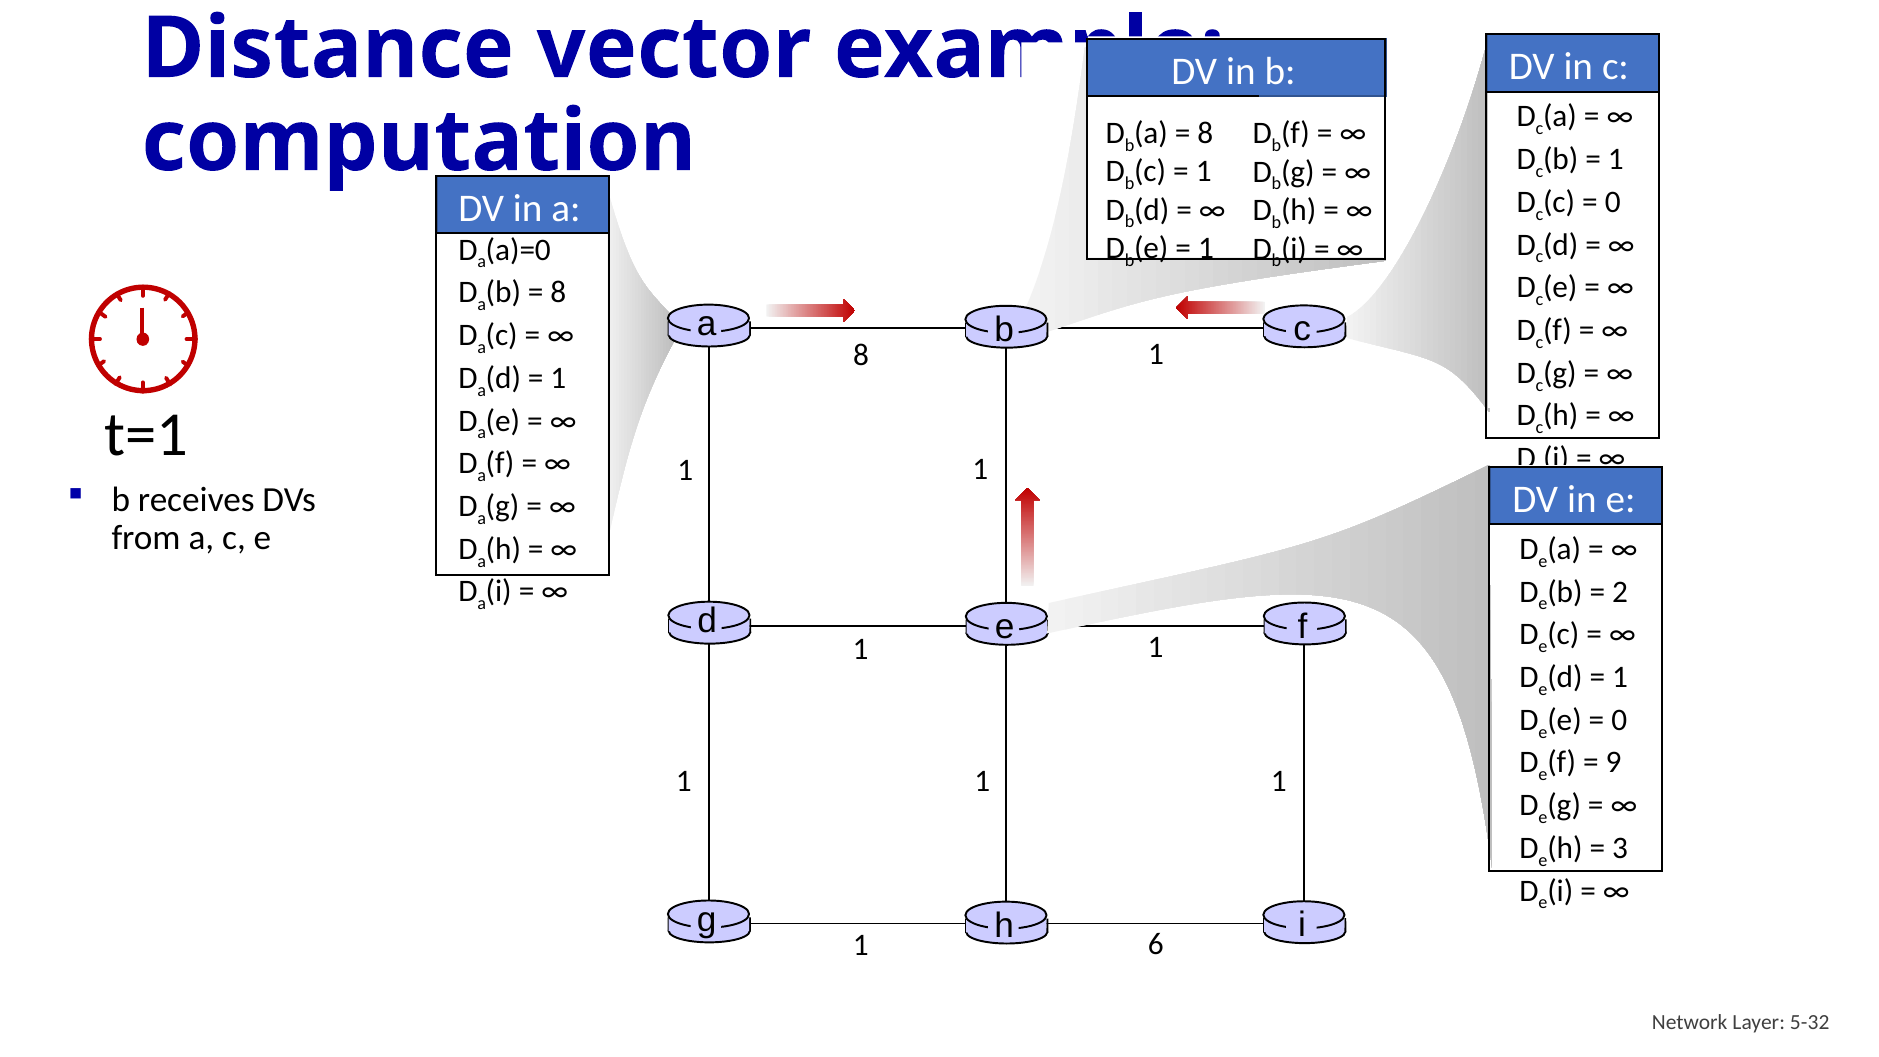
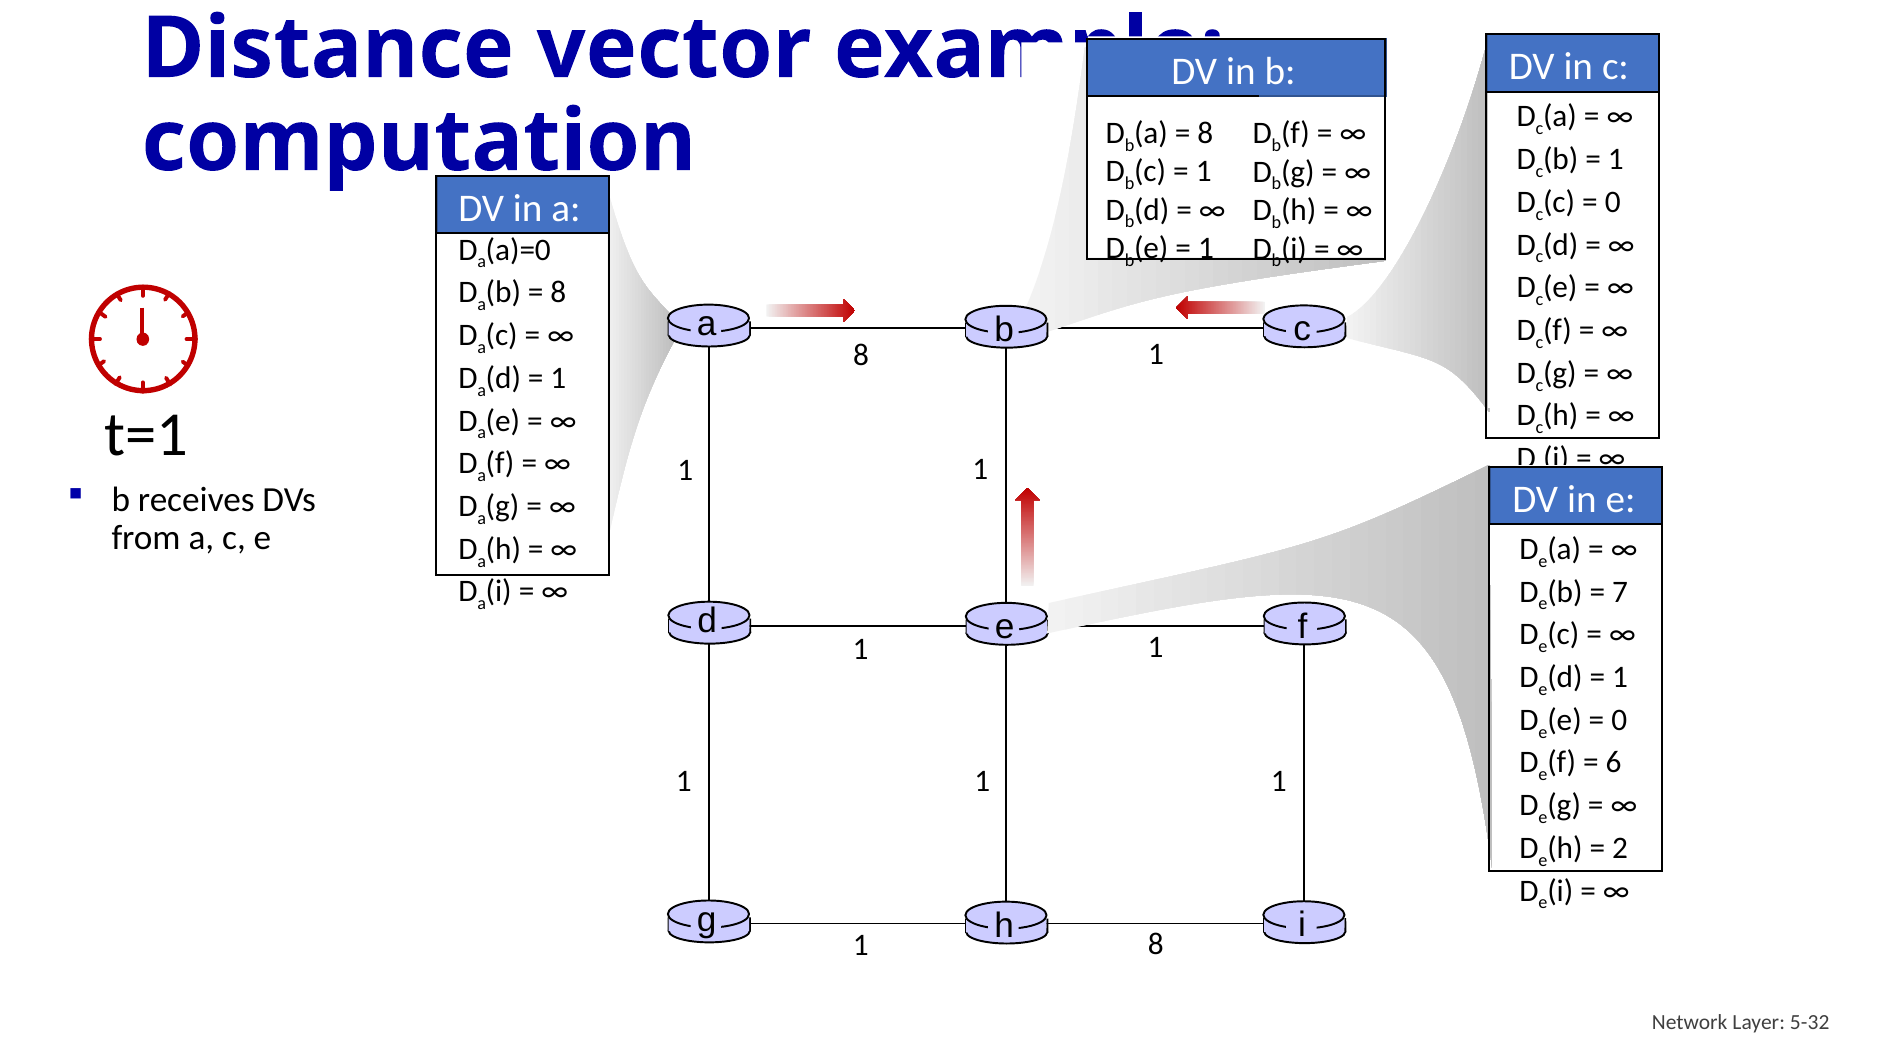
2: 2 -> 7 (1620, 592)
9: 9 -> 6 (1614, 763)
3: 3 -> 2 (1620, 848)
1 6: 6 -> 8 (1156, 944)
